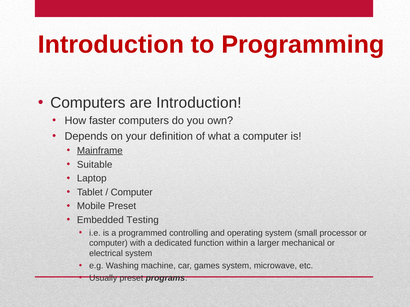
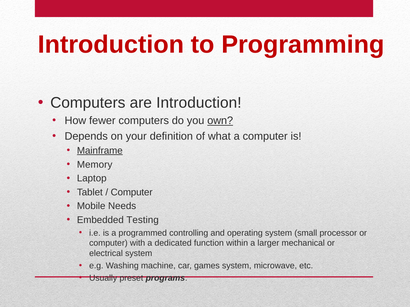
faster: faster -> fewer (102, 121)
own underline: none -> present (220, 121)
Suitable: Suitable -> Memory (95, 165)
Mobile Preset: Preset -> Needs (122, 206)
